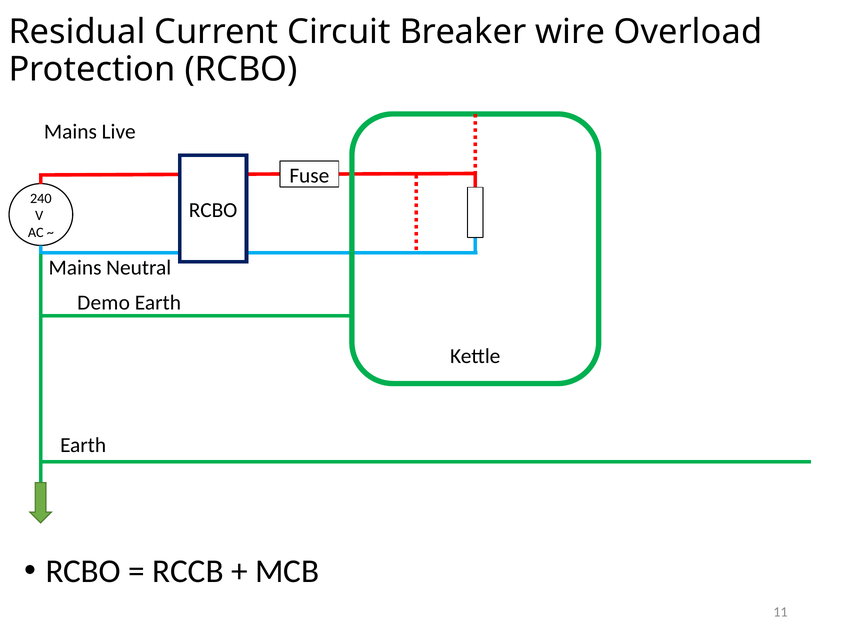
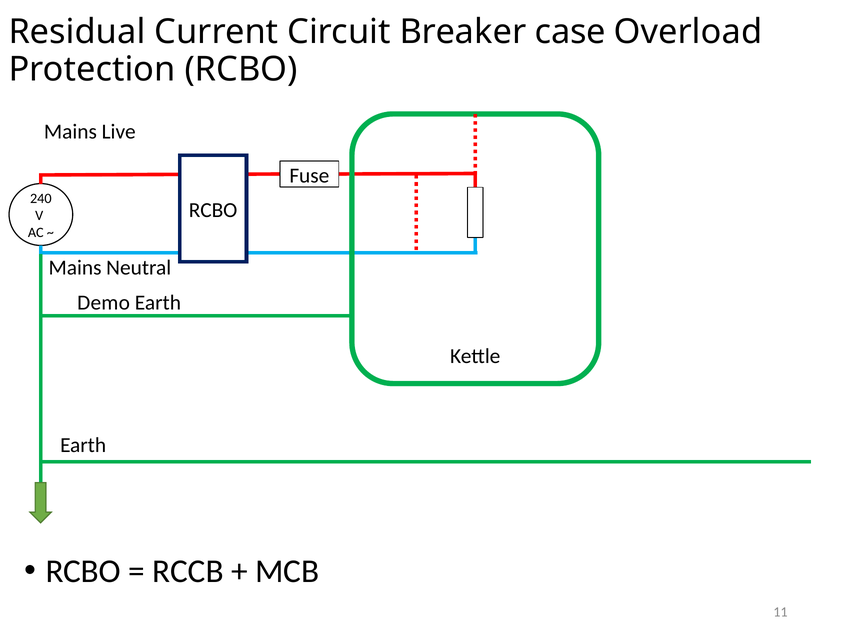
wire: wire -> case (570, 32)
